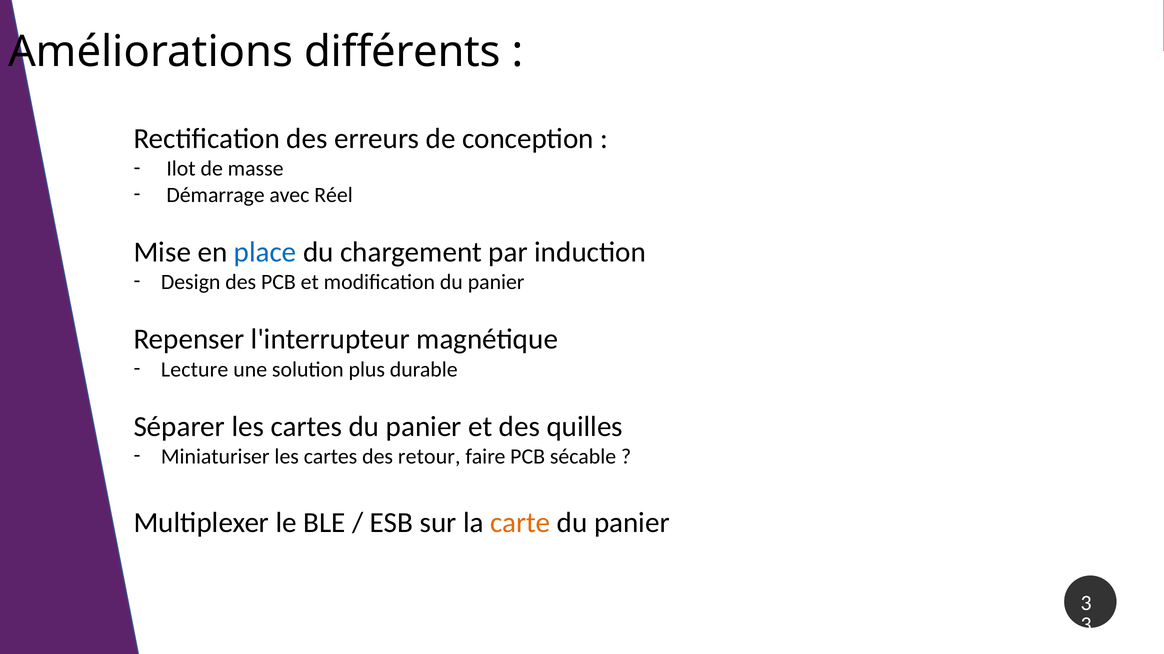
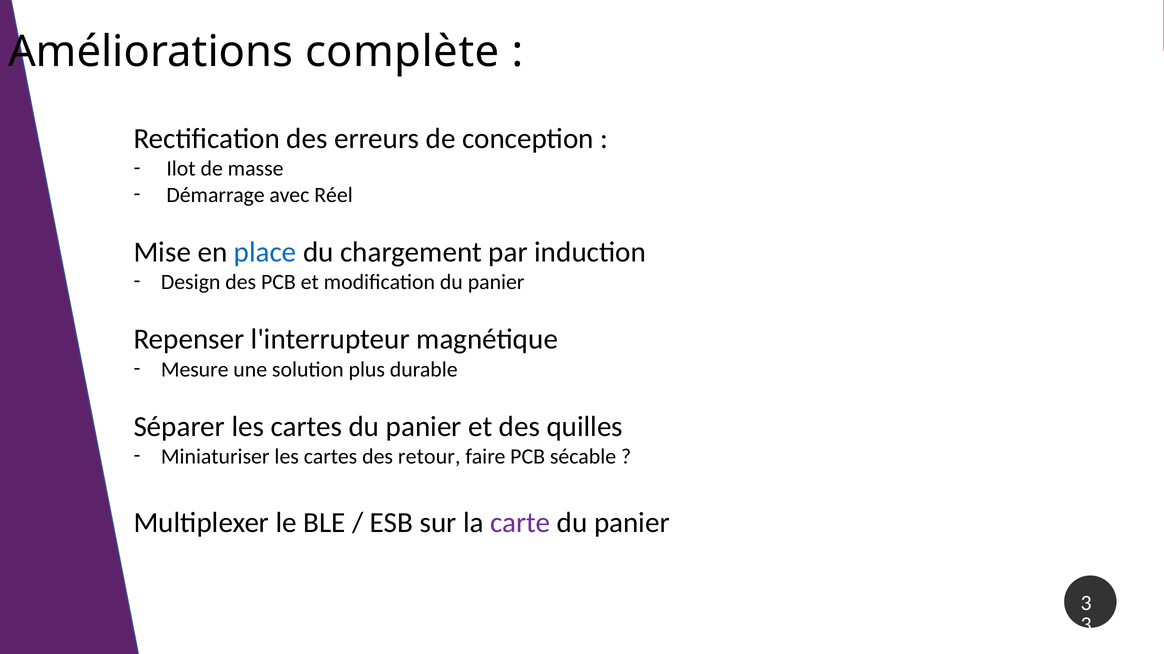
différents: différents -> complète (402, 52)
Lecture: Lecture -> Mesure (195, 370)
carte colour: orange -> purple (520, 523)
